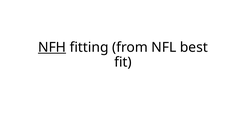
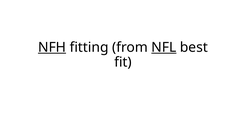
NFL underline: none -> present (164, 47)
